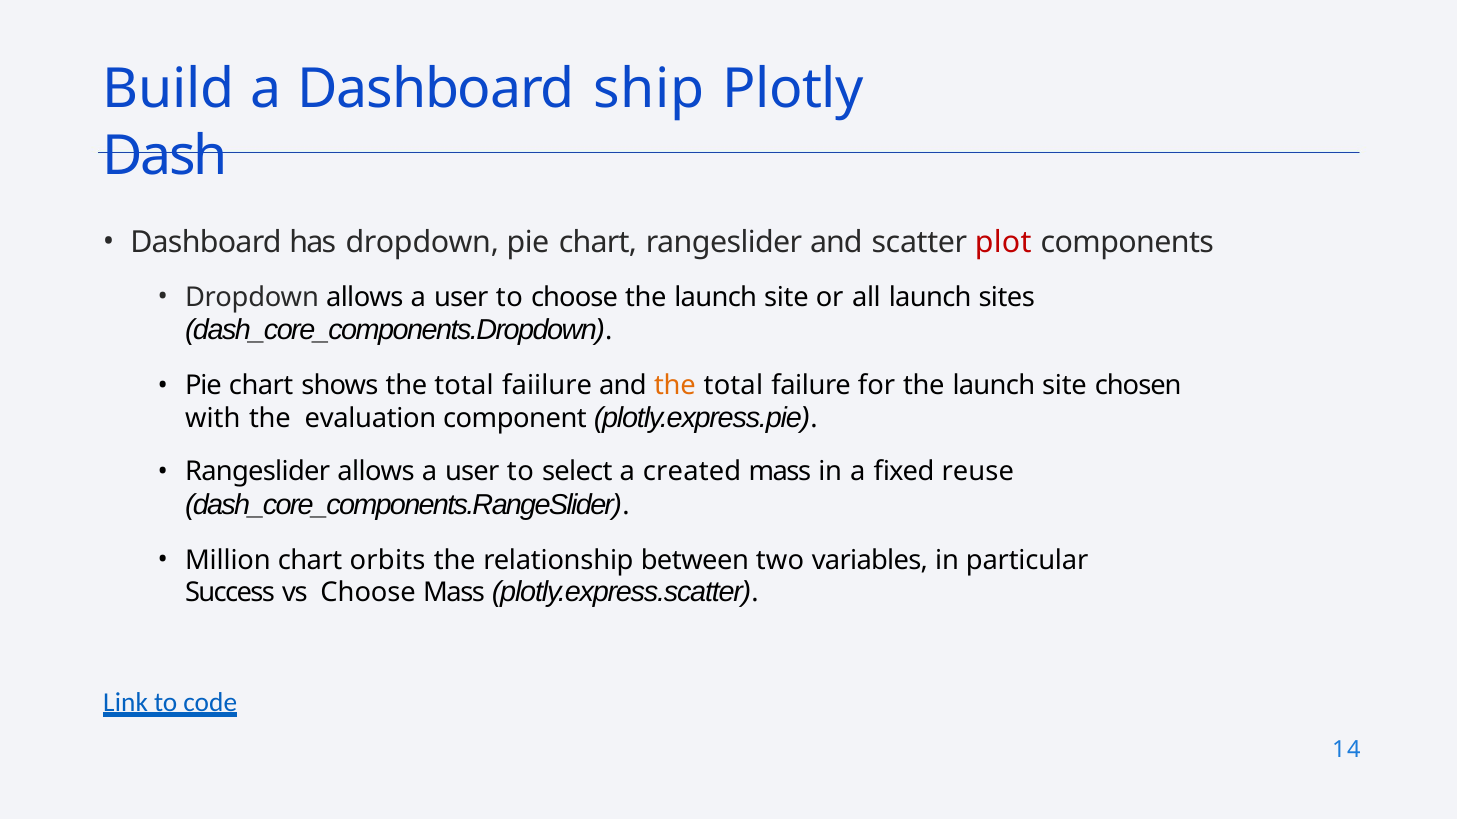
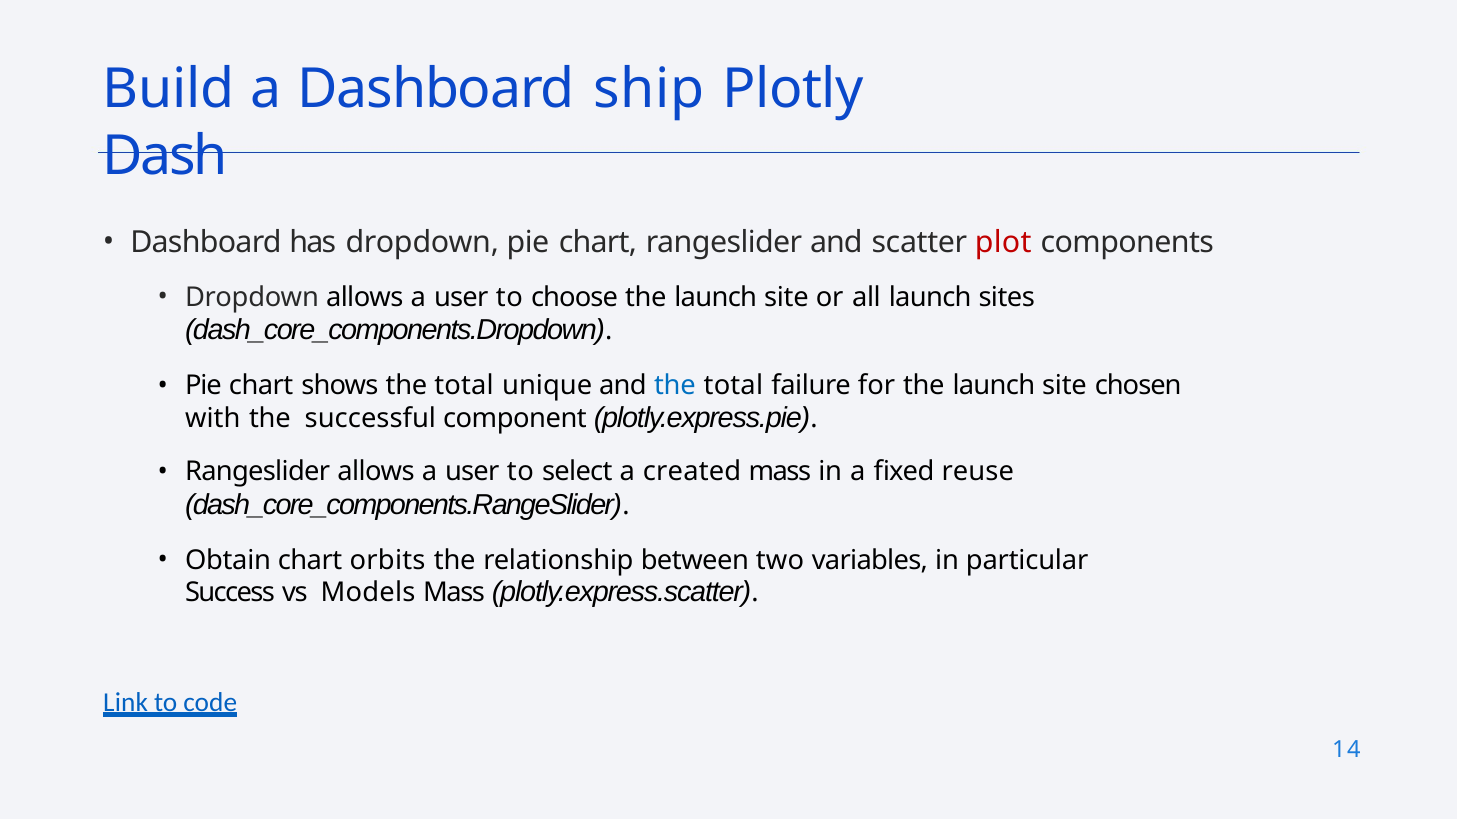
faiilure: faiilure -> unique (547, 386)
the colour: orange -> blue (675, 386)
evaluation: evaluation -> successful (370, 419)
Million: Million -> Obtain (228, 560)
vs Choose: Choose -> Models (368, 593)
